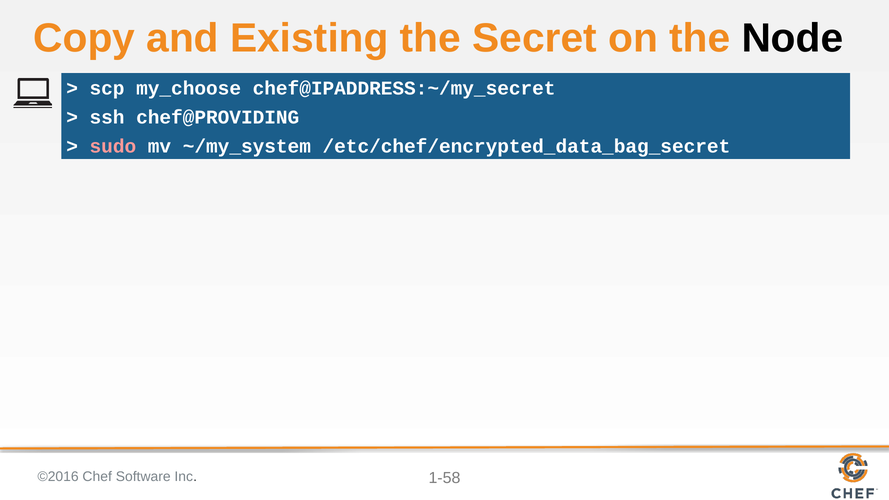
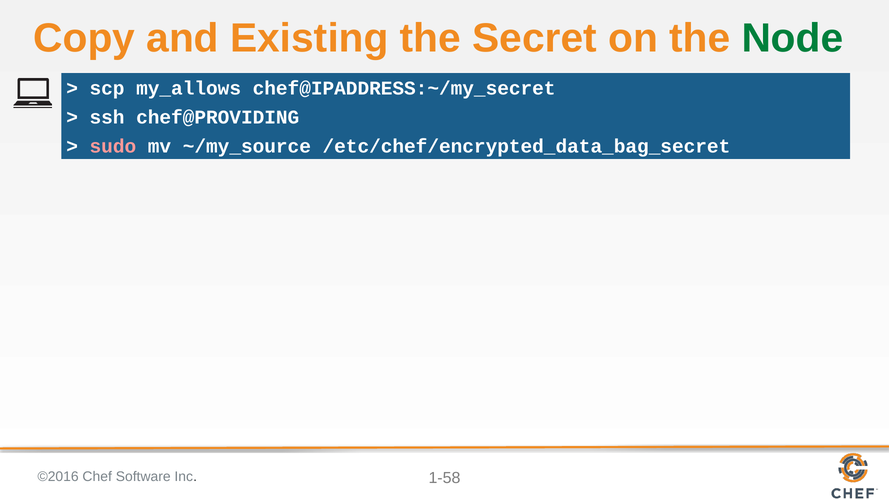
Node colour: black -> green (792, 38)
my_choose: my_choose -> my_allows (189, 88)
~/my_system: ~/my_system -> ~/my_source (247, 146)
